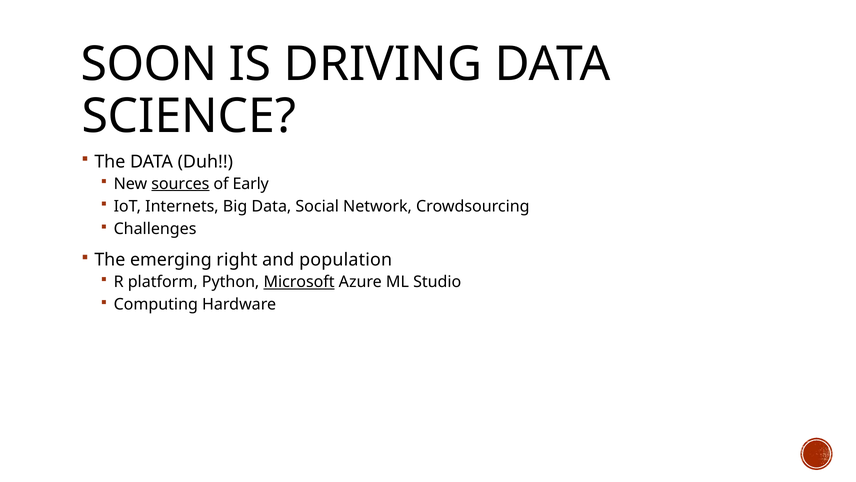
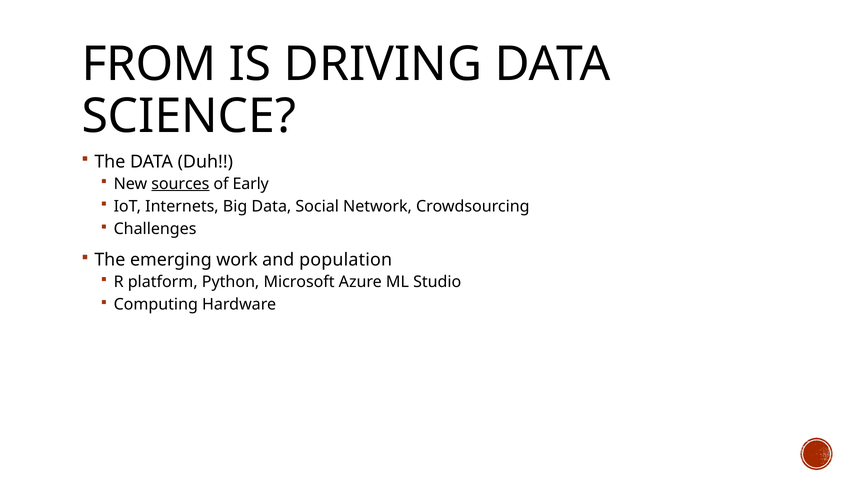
SOON: SOON -> FROM (149, 64)
right: right -> work (237, 260)
Microsoft underline: present -> none (299, 282)
